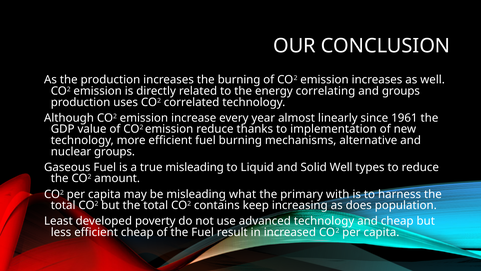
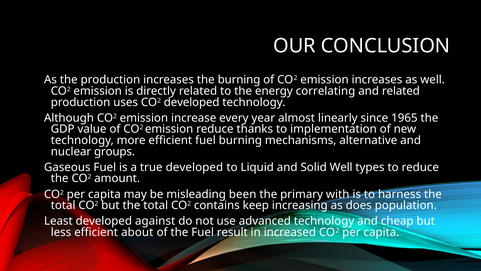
and groups: groups -> related (401, 91)
CO2 correlated: correlated -> developed (192, 102)
1961: 1961 -> 1965 (404, 118)
true misleading: misleading -> developed (194, 167)
what: what -> been (243, 194)
poverty: poverty -> against (155, 221)
efficient cheap: cheap -> about (137, 232)
